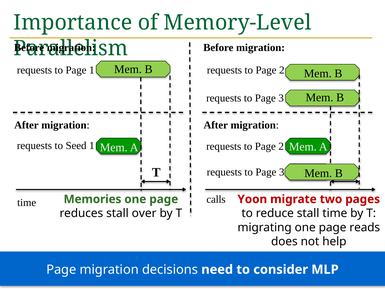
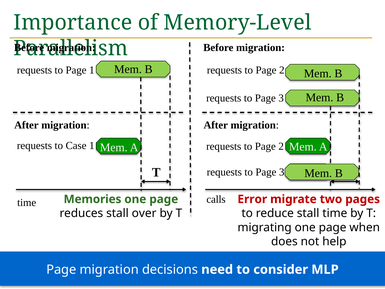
Seed: Seed -> Case (76, 146)
Yoon: Yoon -> Error (252, 199)
reads: reads -> when (365, 227)
